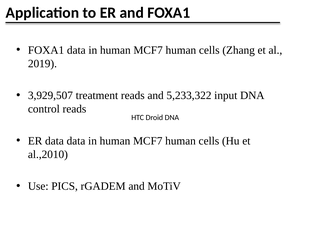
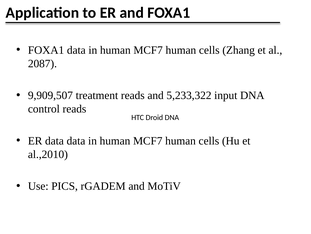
2019: 2019 -> 2087 (42, 63)
3,929,507: 3,929,507 -> 9,909,507 (50, 95)
